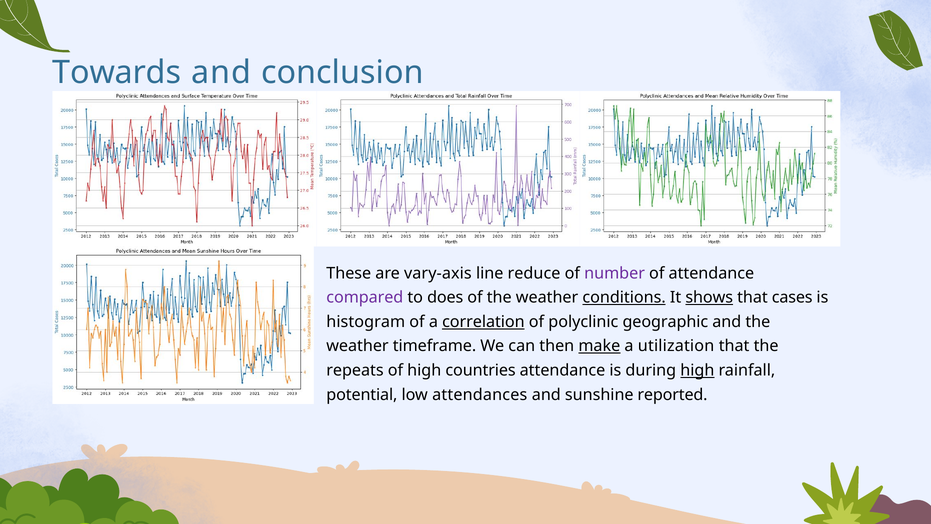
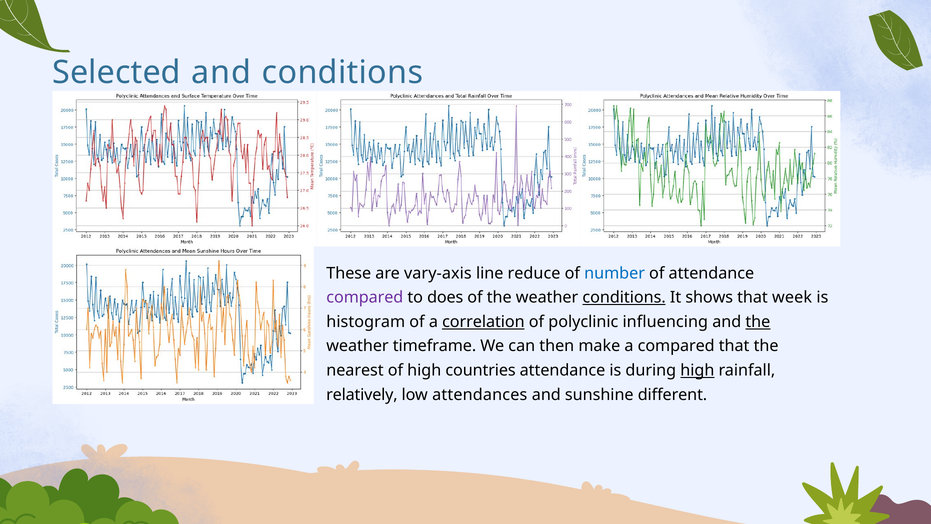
Towards: Towards -> Selected (117, 73)
and conclusion: conclusion -> conditions (342, 73)
number colour: purple -> blue (615, 273)
shows underline: present -> none (709, 297)
cases: cases -> week (792, 297)
geographic: geographic -> influencing (665, 322)
the underline: none -> present (758, 322)
make underline: present -> none (599, 346)
a utilization: utilization -> compared (676, 346)
repeats: repeats -> nearest (355, 370)
potential: potential -> relatively (362, 394)
reported: reported -> different (672, 394)
